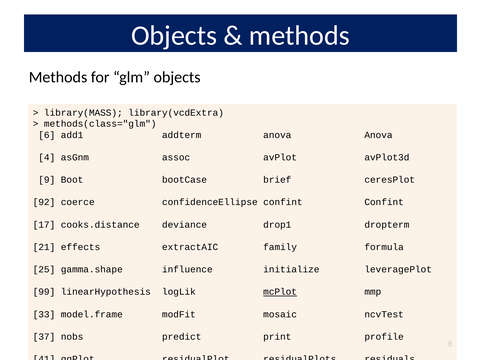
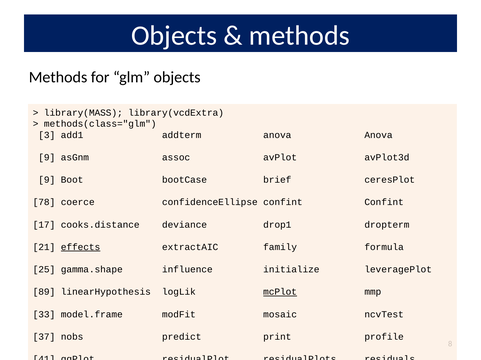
6: 6 -> 3 (47, 135)
4: 4 -> 9 (47, 158)
92: 92 -> 78 (44, 203)
effects underline: none -> present (81, 248)
99: 99 -> 89 (44, 293)
